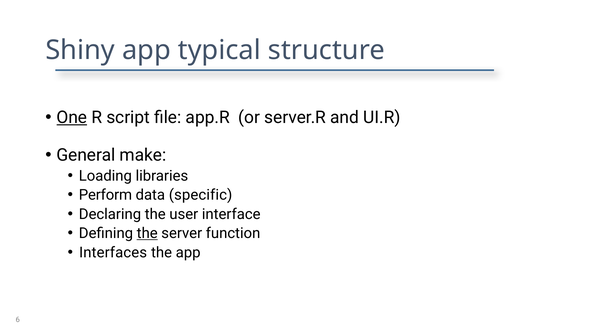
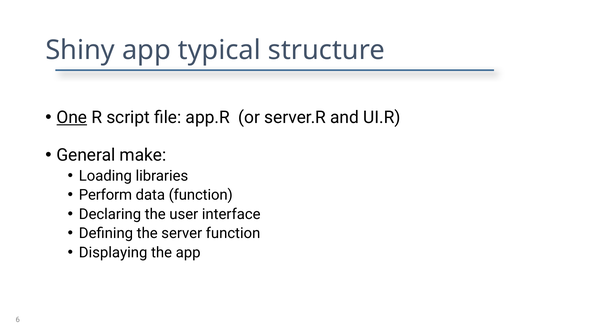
data specific: specific -> function (201, 195)
the underline: present -> none (147, 233)
Interfaces: Interfaces -> Displaying (113, 252)
